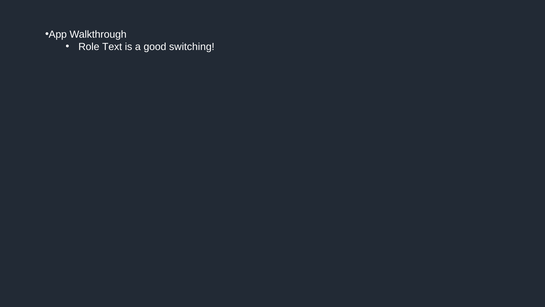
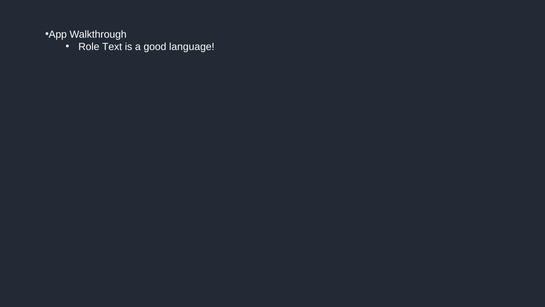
switching: switching -> language (192, 47)
